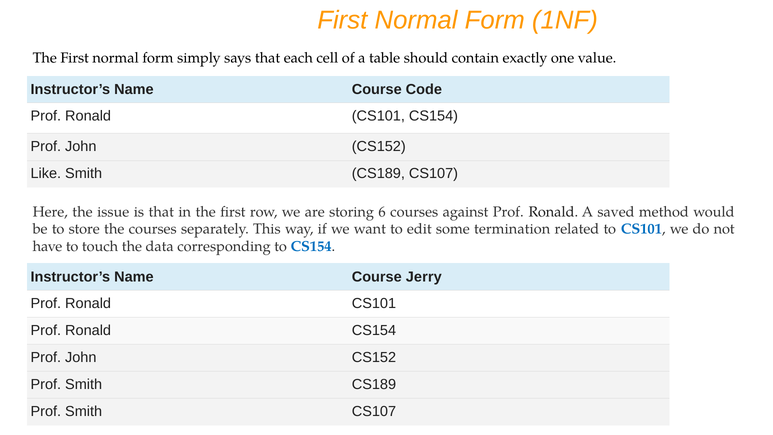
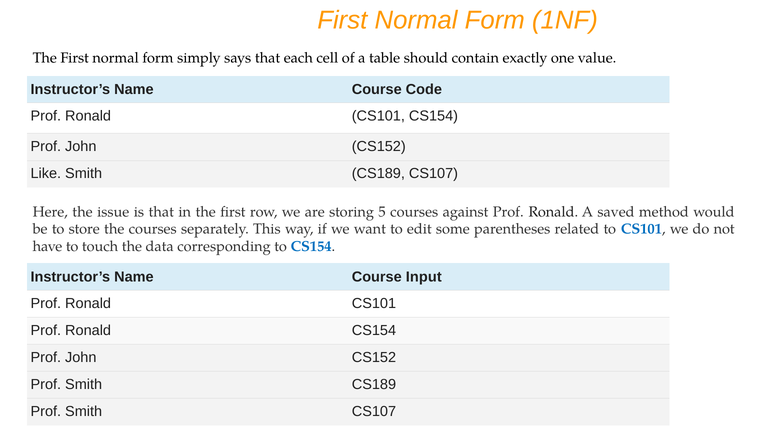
6: 6 -> 5 (382, 212)
termination: termination -> parentheses (512, 229)
Jerry: Jerry -> Input (424, 277)
